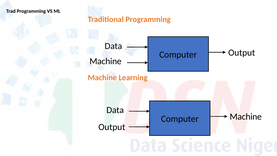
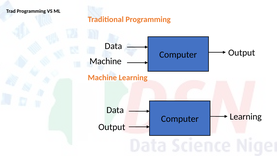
Machine: Machine -> Learning (246, 117)
